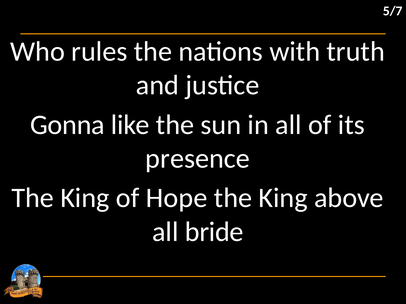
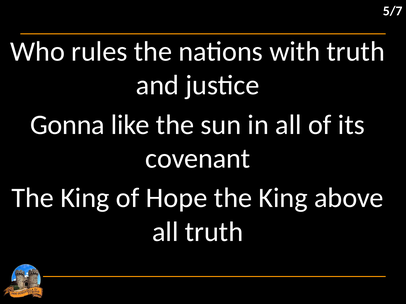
presence: presence -> covenant (198, 159)
all bride: bride -> truth (214, 232)
